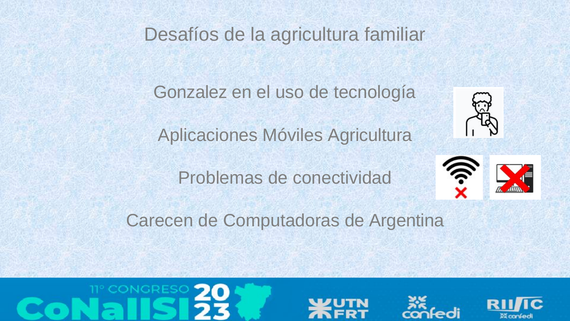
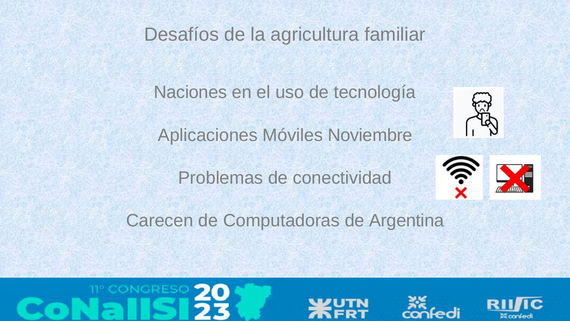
Gonzalez: Gonzalez -> Naciones (190, 92)
Móviles Agricultura: Agricultura -> Noviembre (370, 135)
